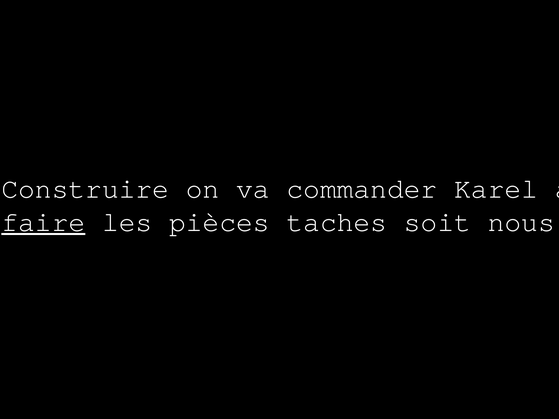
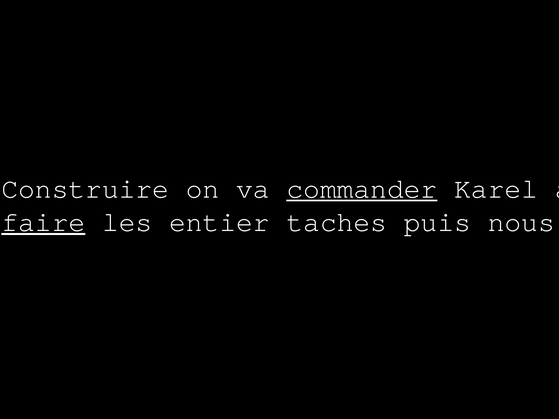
commander underline: none -> present (362, 189)
pièces: pièces -> entier (219, 222)
soit: soit -> puis (437, 222)
